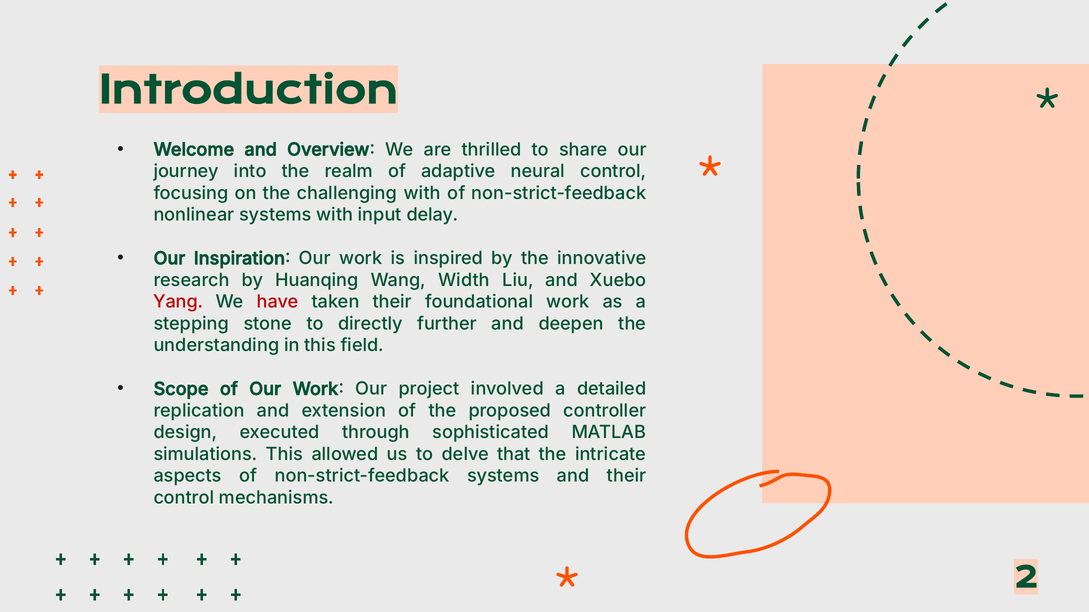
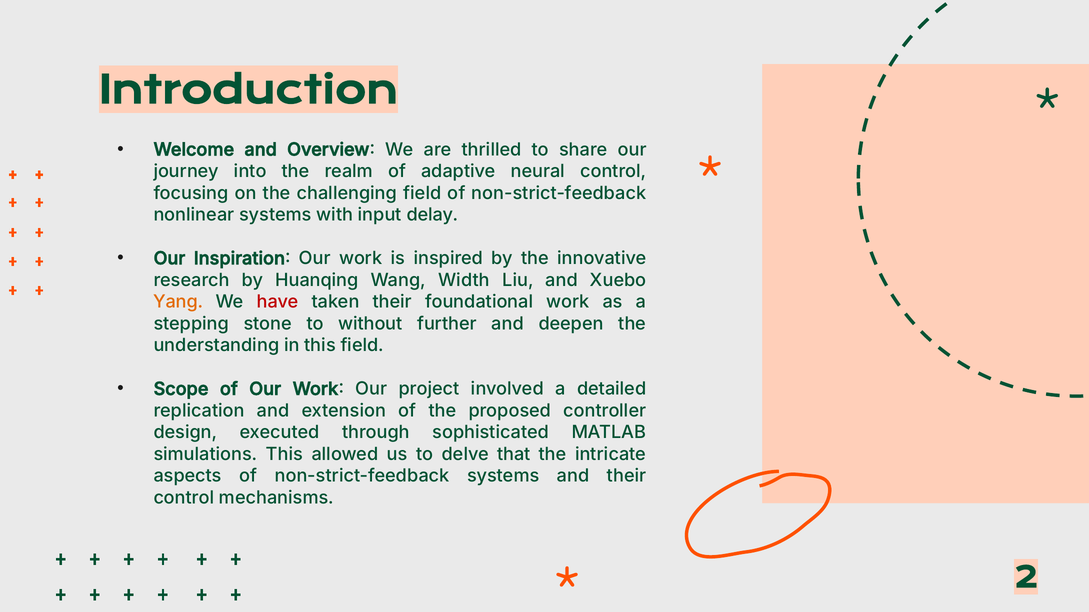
challenging with: with -> field (422, 193)
Yang colour: red -> orange (178, 302)
directly: directly -> without (370, 324)
